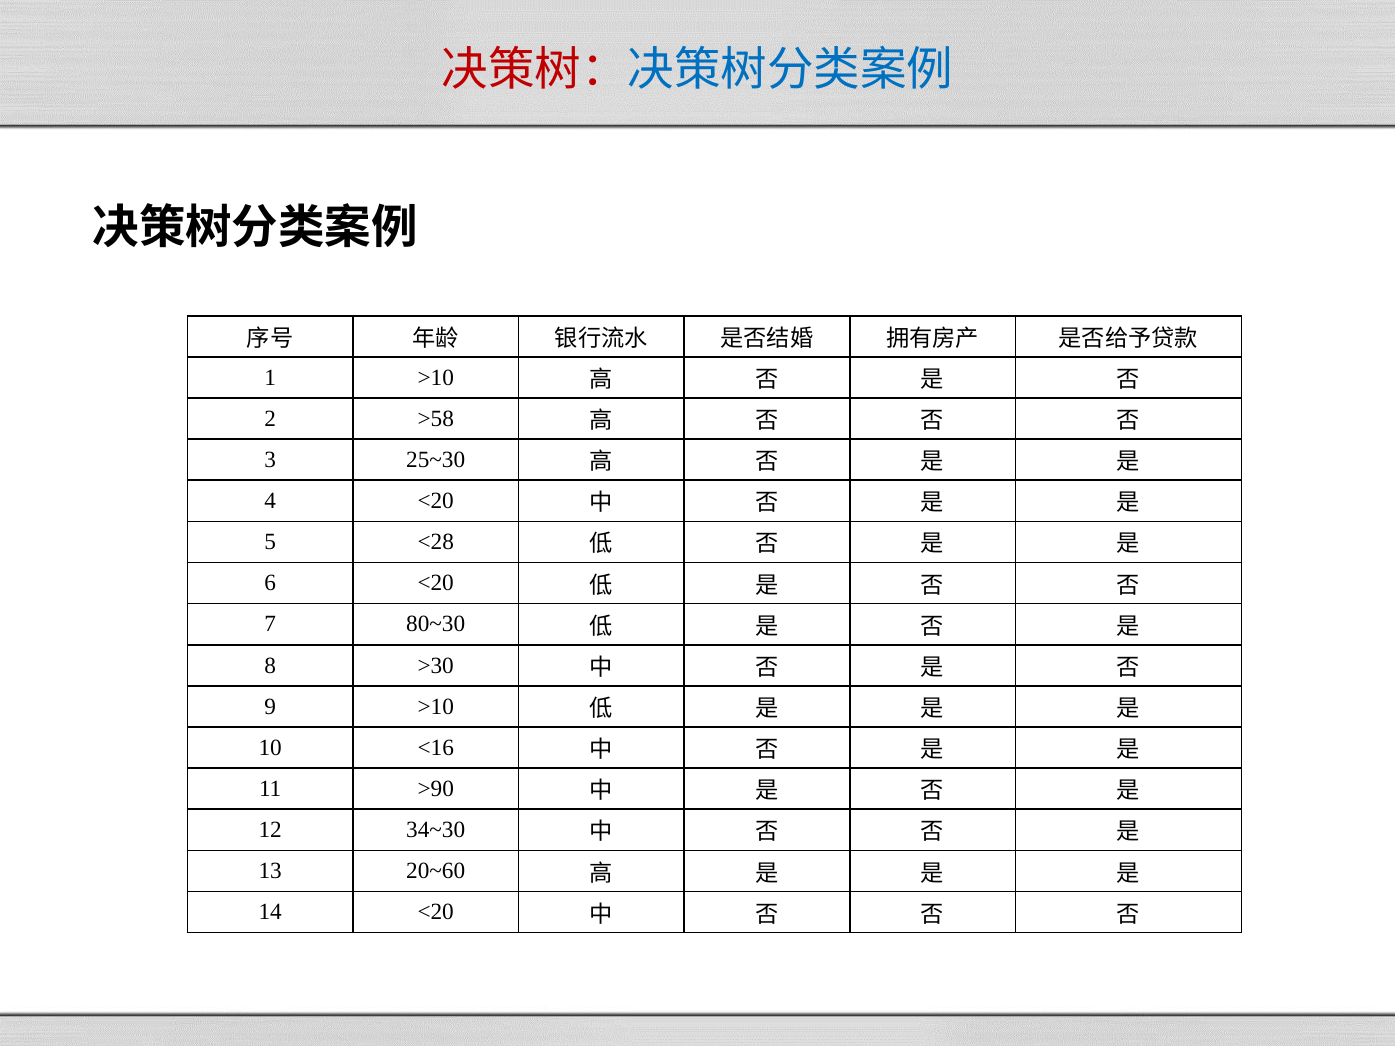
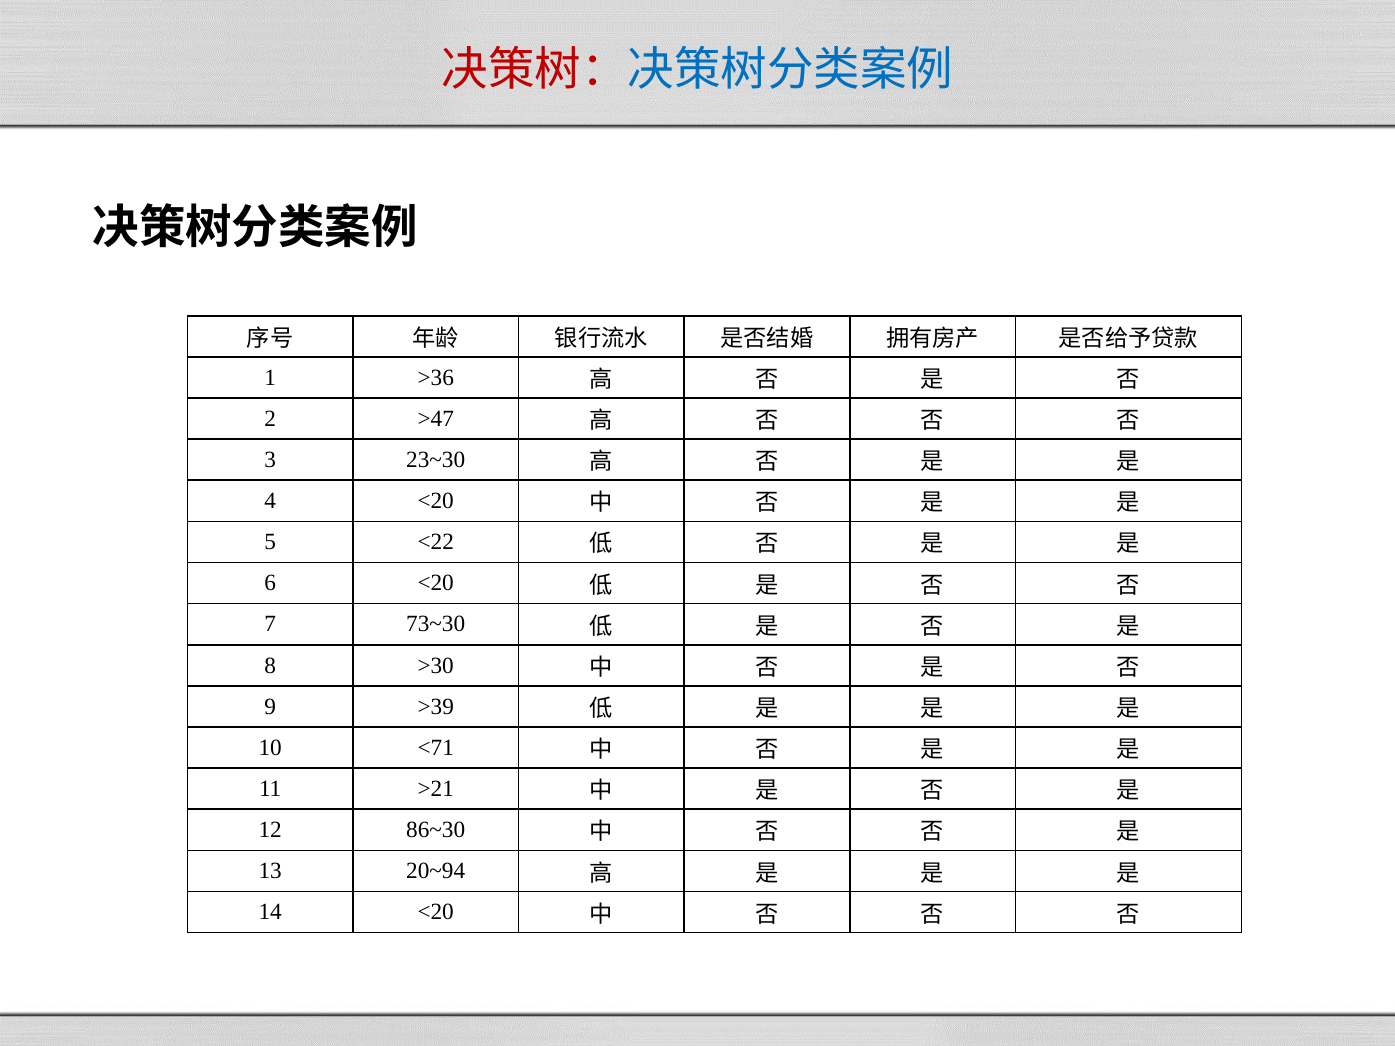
1 >10: >10 -> >36 (436, 378)
>58: >58 -> >47 (436, 419)
25~30: 25~30 -> 23~30 (436, 460)
<28: <28 -> <22 (436, 542)
80~30: 80~30 -> 73~30 (436, 624)
9 >10: >10 -> >39 (436, 707)
<16: <16 -> <71 (436, 748)
>90: >90 -> >21 (436, 789)
34~30: 34~30 -> 86~30 (436, 830)
20~60: 20~60 -> 20~94 (436, 871)
